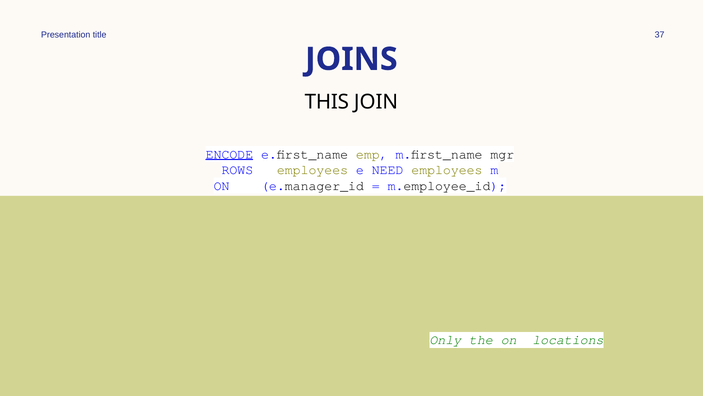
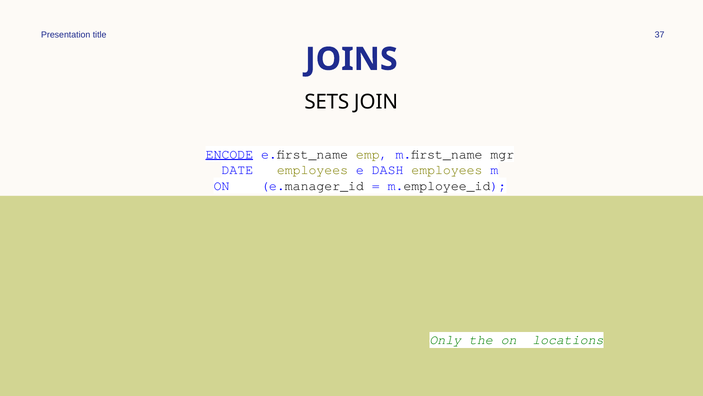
THIS: THIS -> SETS (327, 102)
ROWS: ROWS -> DATE (237, 170)
NEED: NEED -> DASH (388, 170)
